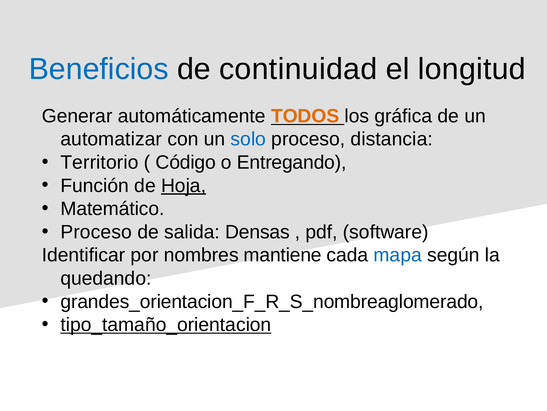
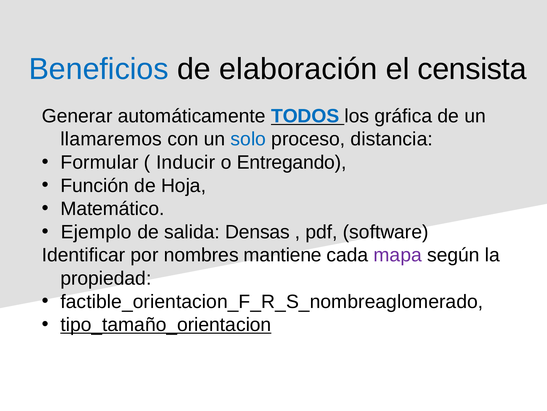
continuidad: continuidad -> elaboración (298, 69)
longitud: longitud -> censista (472, 69)
TODOS colour: orange -> blue (305, 116)
automatizar: automatizar -> llamaremos (111, 139)
Territorio: Territorio -> Formular (99, 162)
Código: Código -> Inducir (186, 162)
Hoja underline: present -> none (184, 185)
Proceso: Proceso -> Ejemplo (96, 232)
mapa colour: blue -> purple (398, 255)
quedando: quedando -> propiedad (106, 278)
grandes_orientacion_F_R_S_nombreaglomerado: grandes_orientacion_F_R_S_nombreaglomerado -> factible_orientacion_F_R_S_nombreaglomerado (272, 301)
